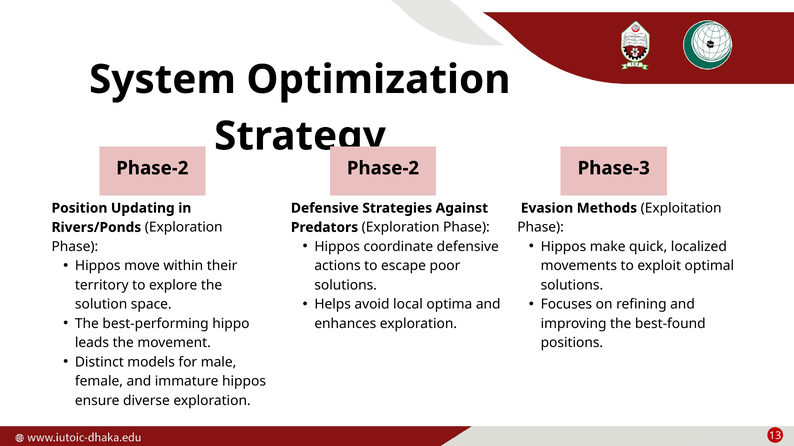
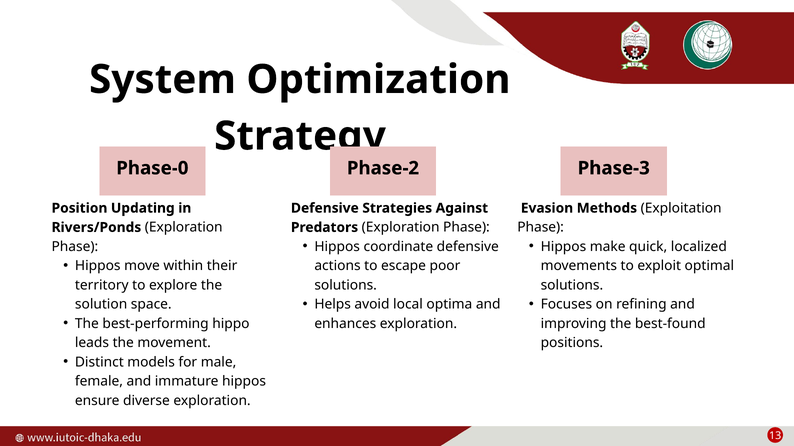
Phase-2: Phase-2 -> Phase-0 (152, 168)
